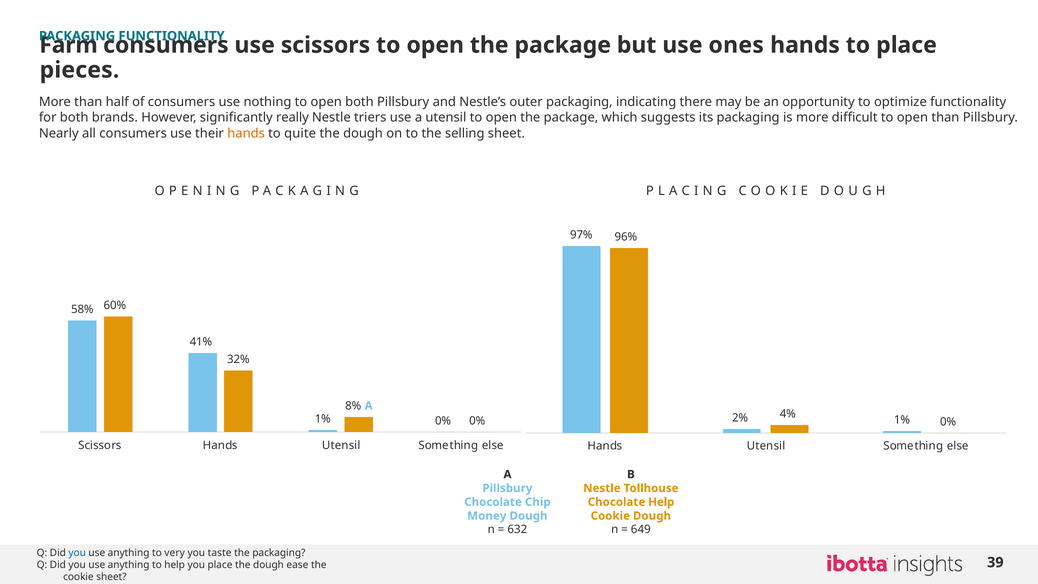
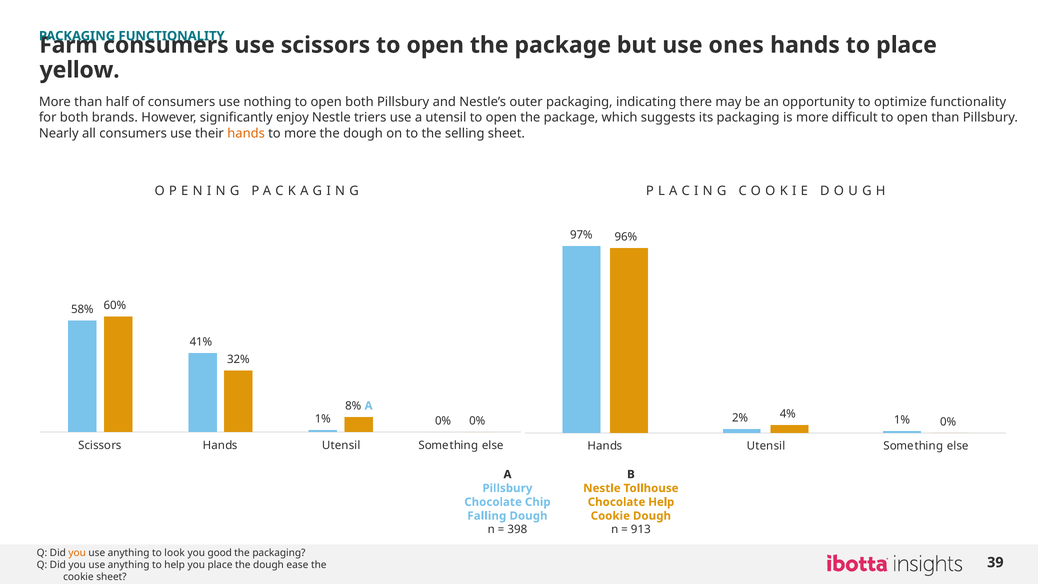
pieces: pieces -> yellow (80, 70)
really: really -> enjoy (292, 118)
to quite: quite -> more (300, 133)
Money: Money -> Falling (487, 516)
632: 632 -> 398 (517, 530)
649: 649 -> 913 (641, 530)
you colour: blue -> orange (77, 553)
very: very -> look (175, 553)
taste: taste -> good (220, 553)
